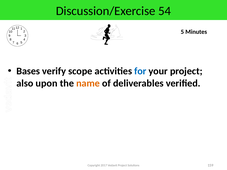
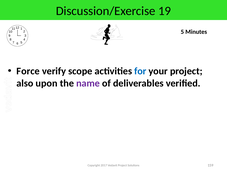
54: 54 -> 19 (165, 11)
Bases: Bases -> Force (28, 71)
name colour: orange -> purple (88, 83)
